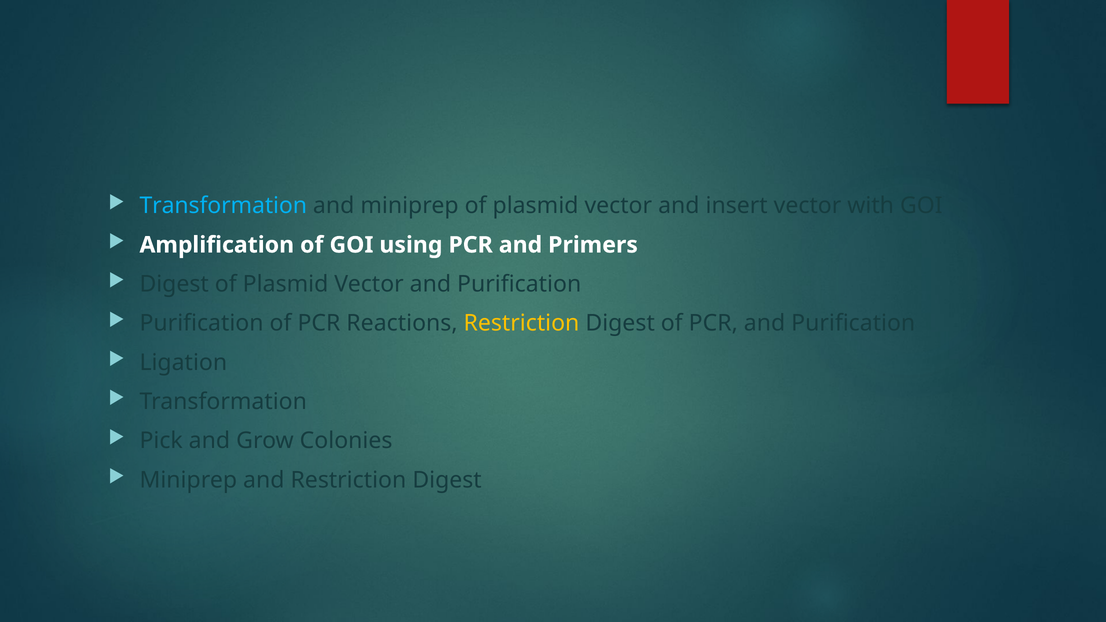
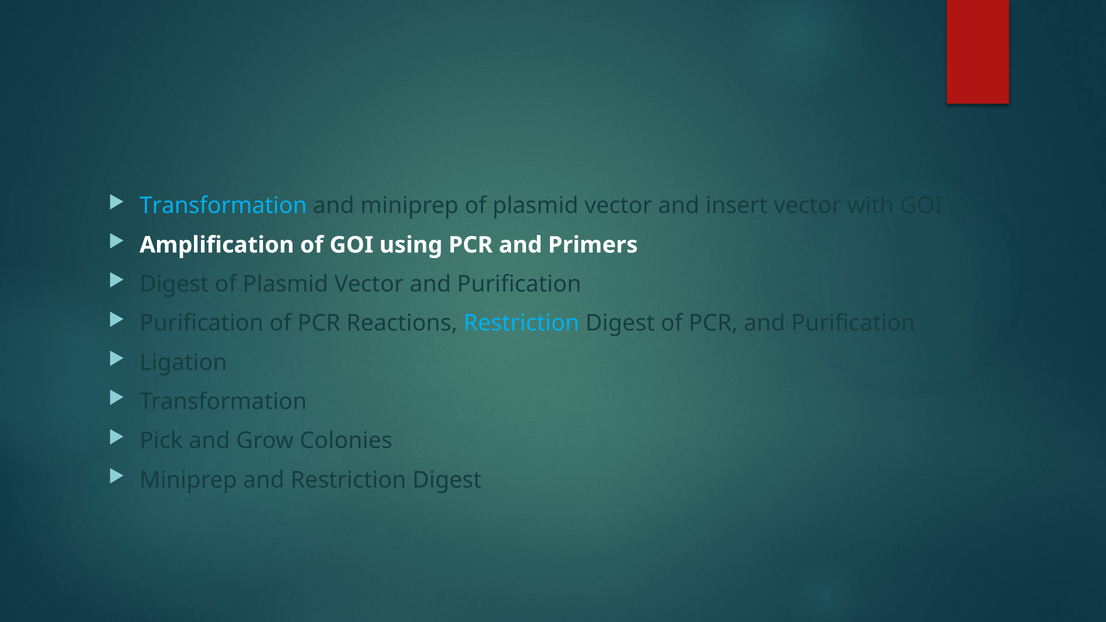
Restriction colour: yellow -> light blue (521, 323)
